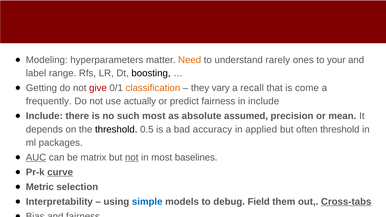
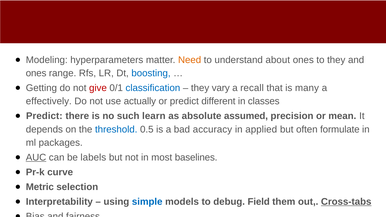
rarely: rarely -> about (278, 60)
to your: your -> they (336, 60)
label: label -> ones (36, 73)
boosting colour: black -> blue (151, 73)
classification colour: orange -> blue (153, 88)
come: come -> many (307, 88)
frequently: frequently -> effectively (49, 101)
predict fairness: fairness -> different (218, 101)
in include: include -> classes (264, 101)
Include: Include -> Predict (44, 116)
such most: most -> learn (154, 116)
threshold colour: black -> blue (116, 129)
often threshold: threshold -> formulate (340, 129)
matrix: matrix -> labels (93, 157)
not underline: present -> none (132, 157)
curve underline: present -> none (60, 172)
